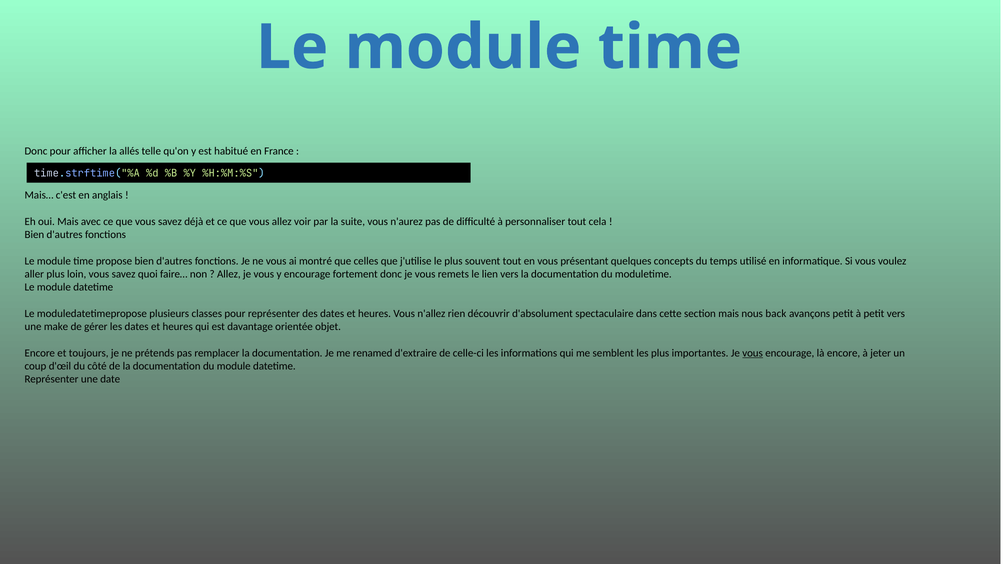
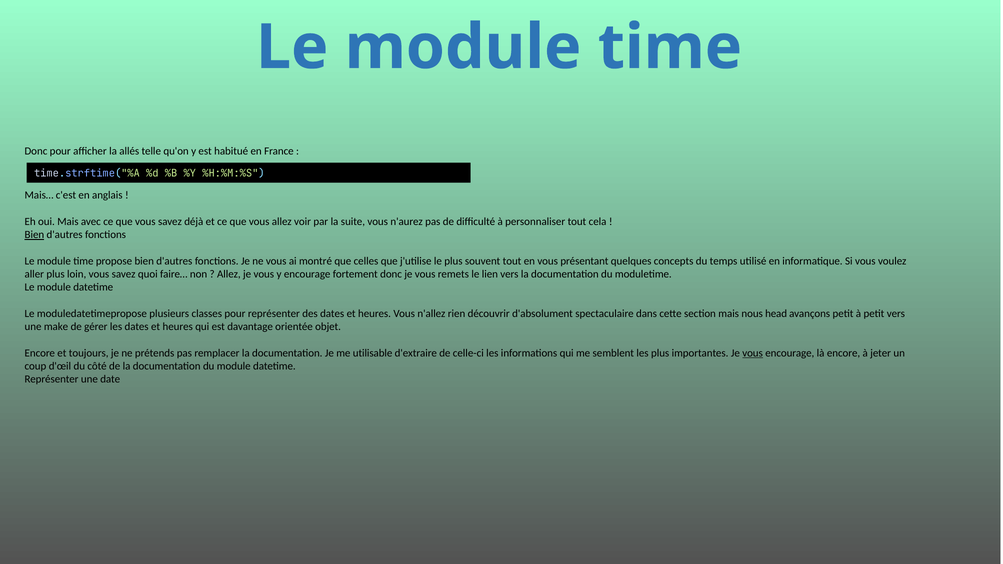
Bien underline: none -> present (34, 235)
back: back -> head (776, 314)
renamed: renamed -> utilisable (373, 353)
